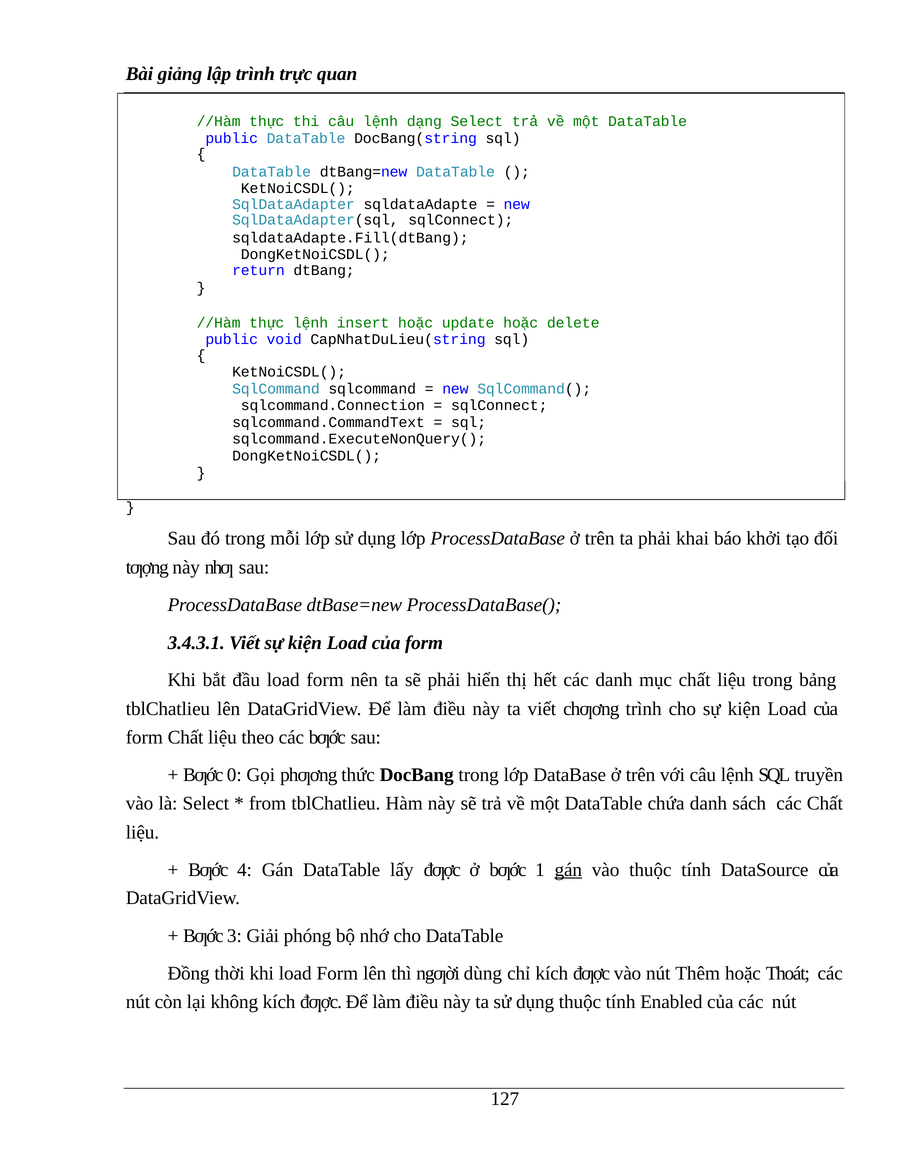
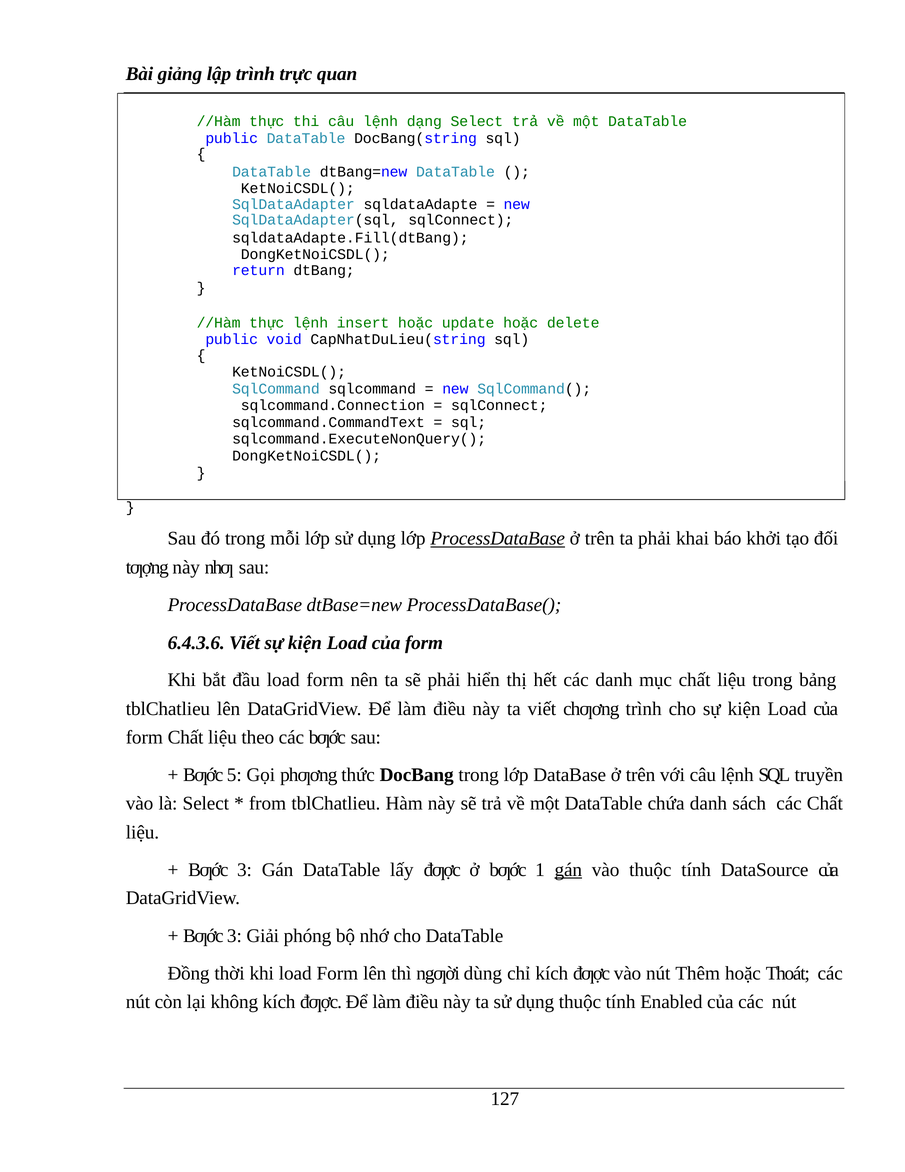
ProcessDataBase underline: none -> present (498, 538)
3.4.3.1: 3.4.3.1 -> 6.4.3.6 (196, 643)
0: 0 -> 5 (234, 774)
4: 4 -> 3 (244, 869)
